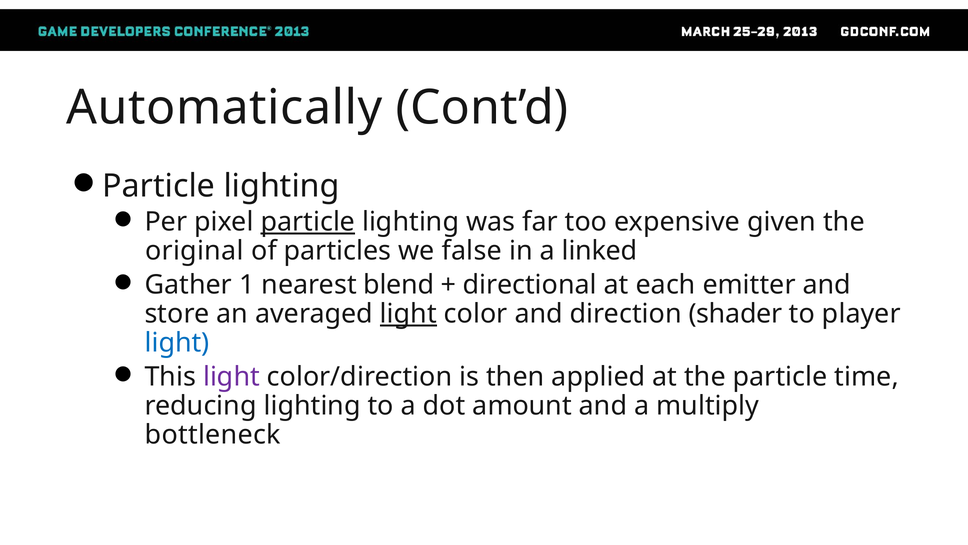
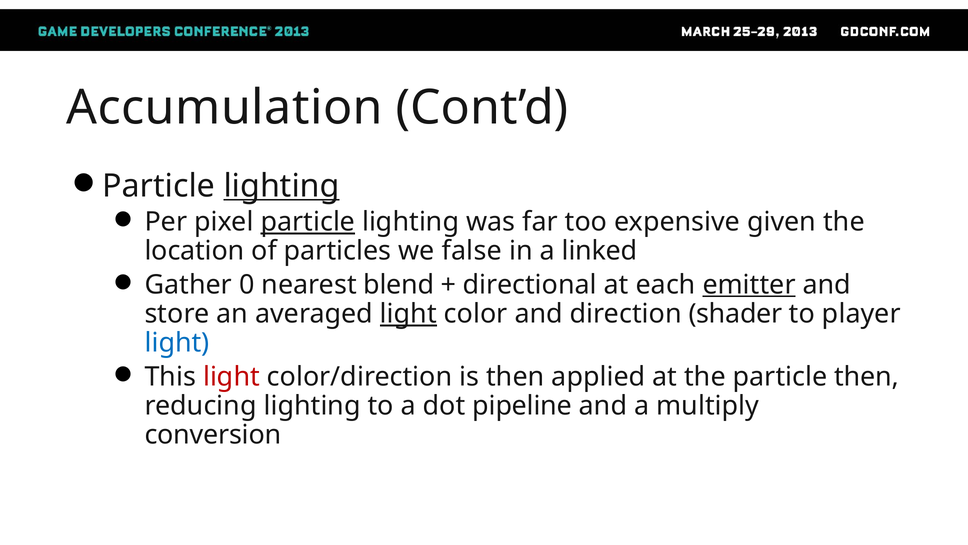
Automatically: Automatically -> Accumulation (224, 108)
lighting underline: none -> present (282, 186)
original: original -> location (195, 251)
1: 1 -> 0 (247, 285)
emitter underline: none -> present (749, 285)
light colour: purple -> red (231, 377)
particle time: time -> then (867, 377)
amount: amount -> pipeline (522, 406)
bottleneck: bottleneck -> conversion (213, 435)
